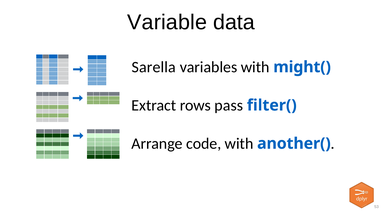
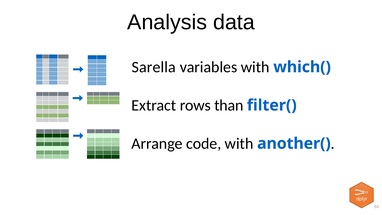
Variable: Variable -> Analysis (167, 22)
might(: might( -> which( (302, 67)
pass: pass -> than (229, 105)
